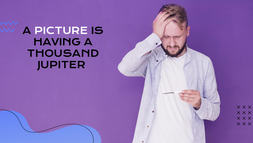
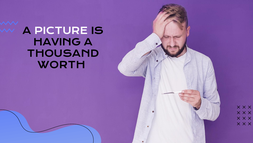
JUPITER: JUPITER -> WORTH (61, 65)
